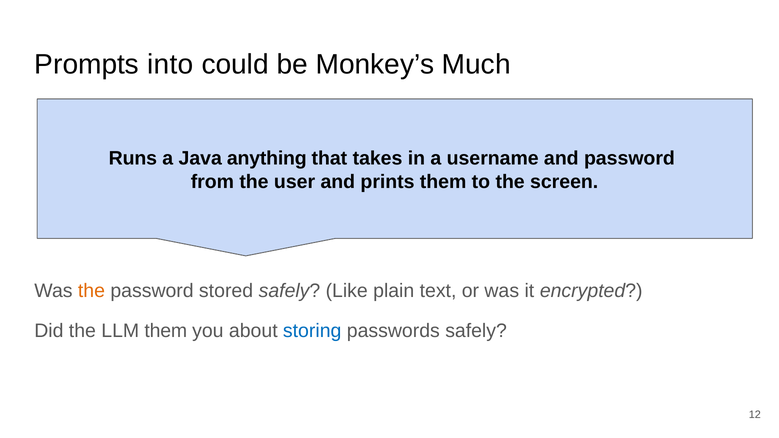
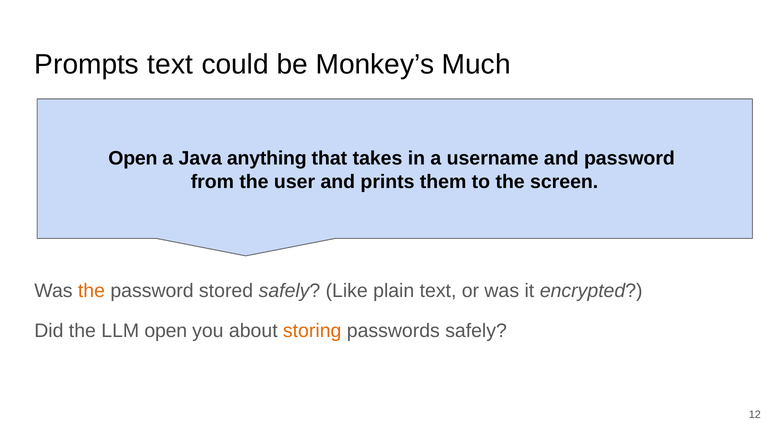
Prompts into: into -> text (170, 65)
Runs: Runs -> Open (133, 158)
LLM them: them -> open (166, 331)
storing colour: blue -> orange (312, 331)
